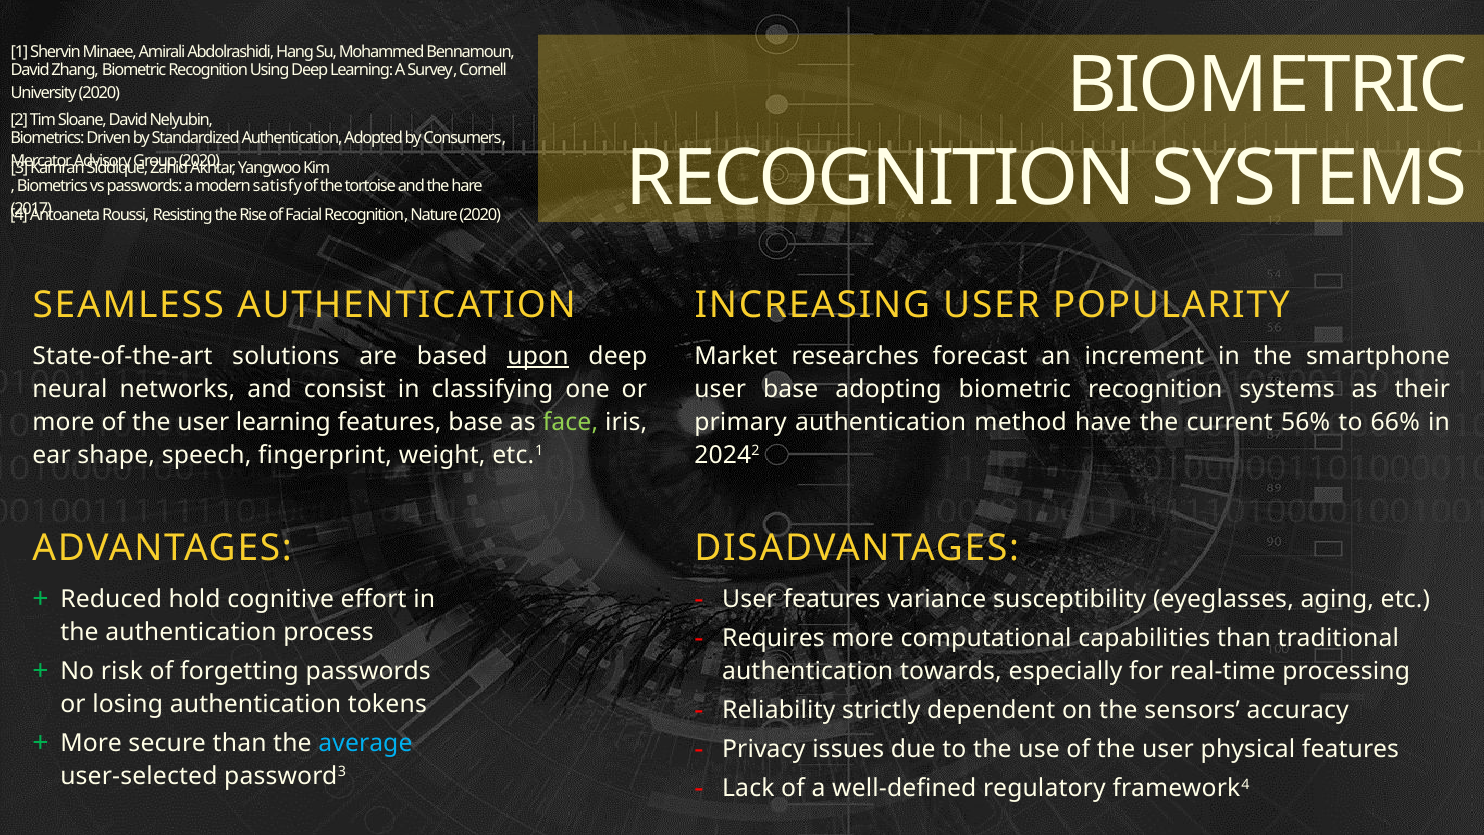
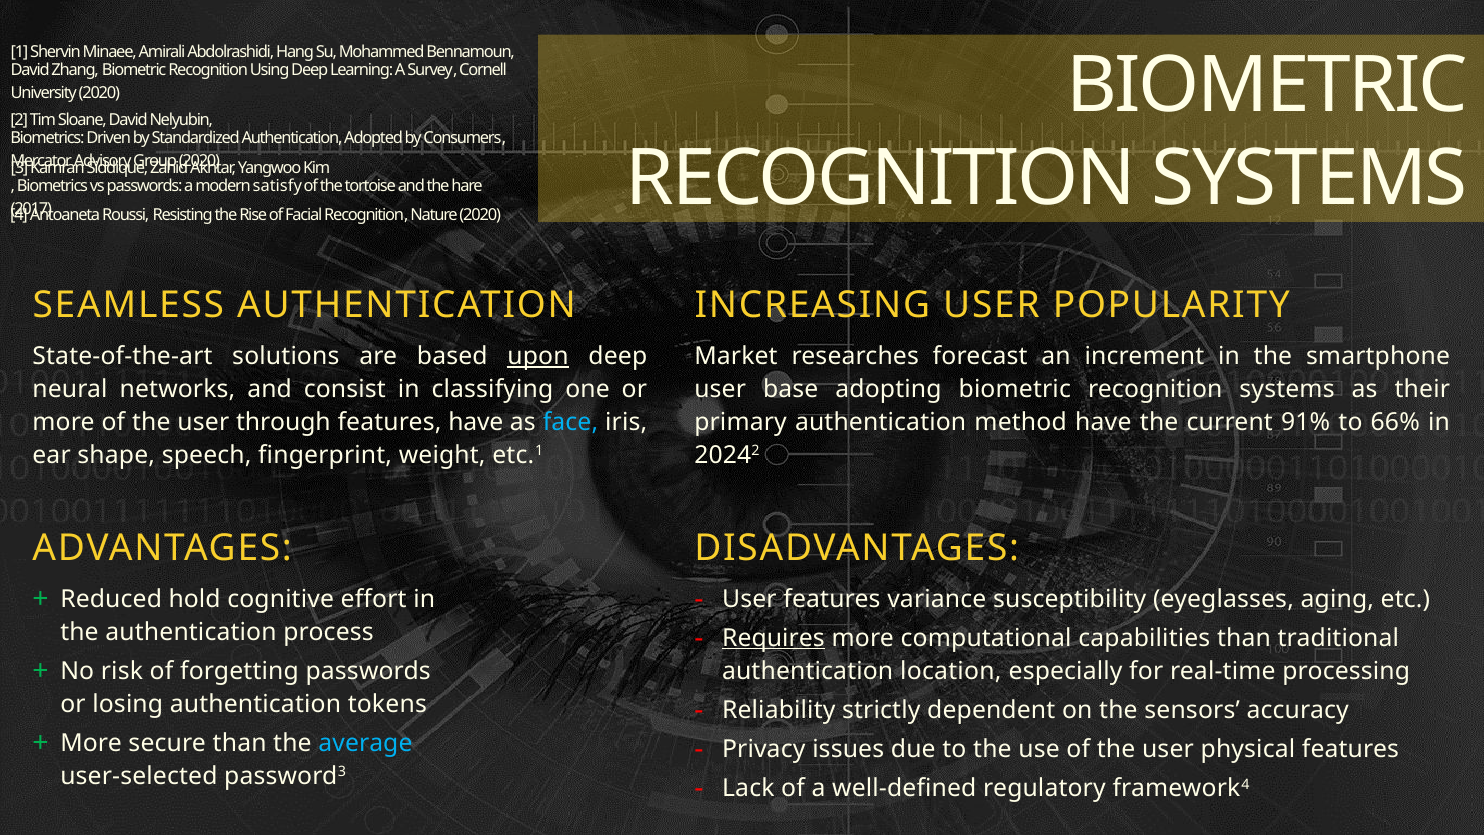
user learning: learning -> through (283, 422)
features base: base -> have (476, 422)
face colour: light green -> light blue (570, 422)
56%: 56% -> 91% (1306, 422)
Requires underline: none -> present (773, 638)
towards: towards -> location (951, 671)
